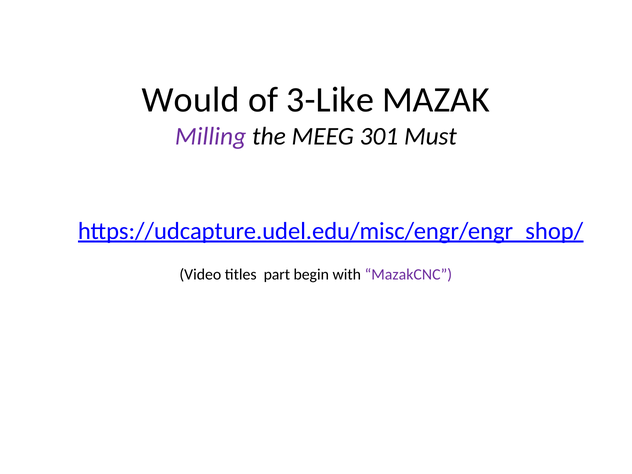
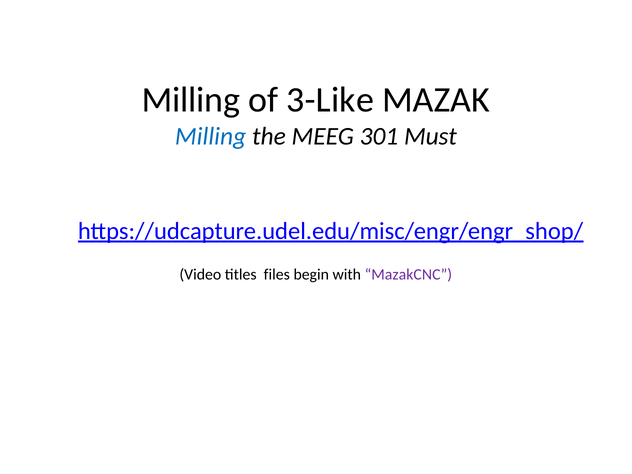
Would: Would -> Milling (191, 100)
Milling colour: purple -> blue (211, 136)
part: part -> files (277, 275)
